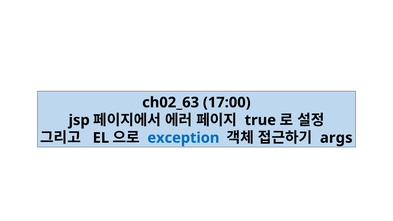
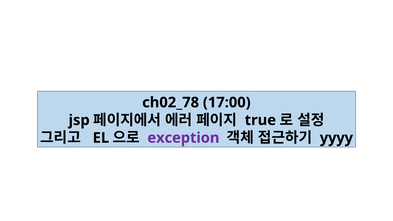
ch02_63: ch02_63 -> ch02_78 (171, 102)
exception colour: blue -> purple (183, 138)
args: args -> yyyy (336, 138)
